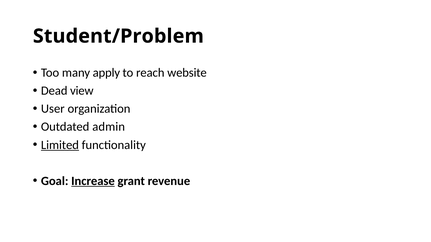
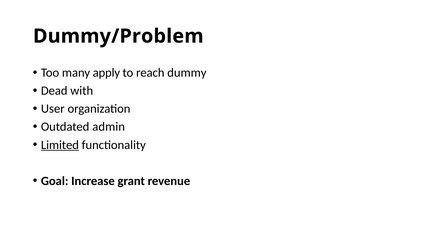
Student/Problem: Student/Problem -> Dummy/Problem (118, 36)
website: website -> dummy (187, 73)
view: view -> with (82, 91)
Increase underline: present -> none (93, 181)
